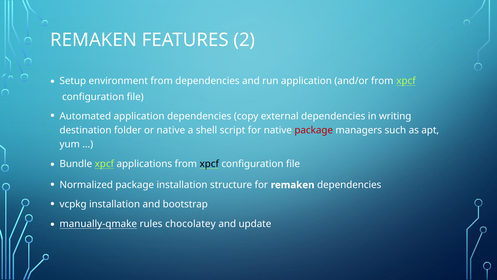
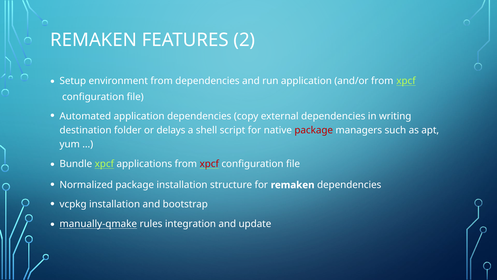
or native: native -> delays (171, 130)
xpcf colour: black -> red (209, 164)
chocolatey: chocolatey -> integration (190, 224)
